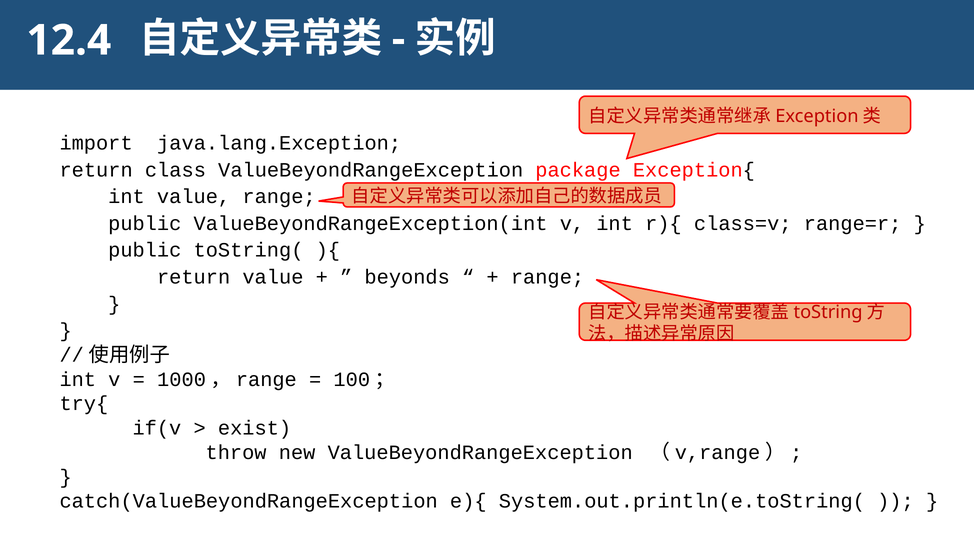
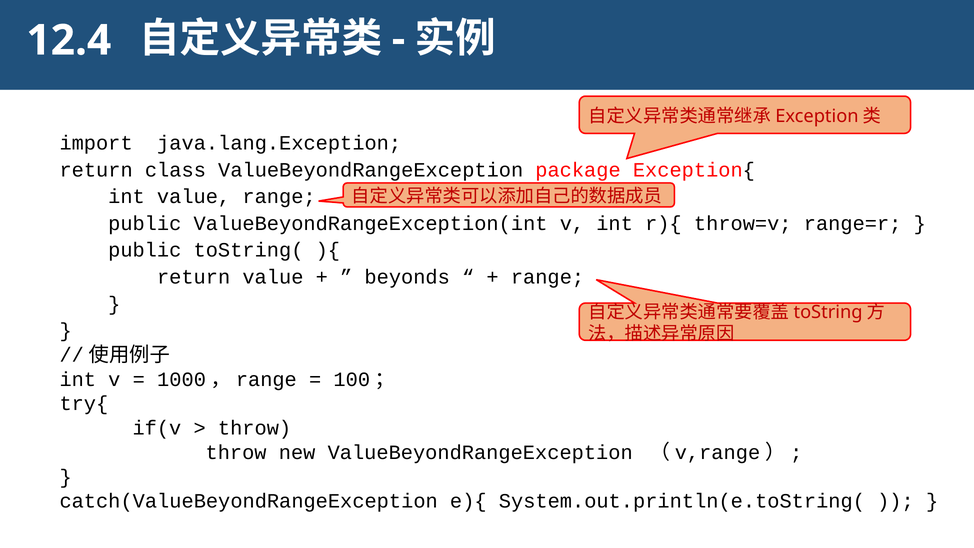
class=v: class=v -> throw=v (743, 223)
exist: exist -> throw (255, 428)
